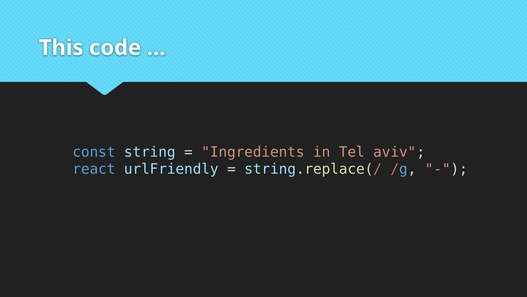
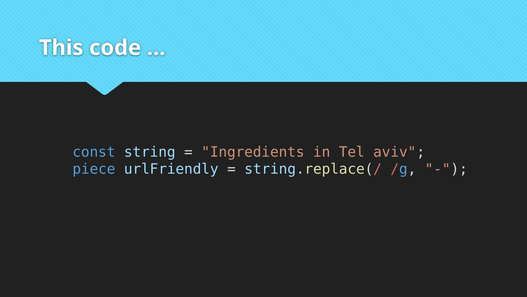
react: react -> piece (94, 169)
